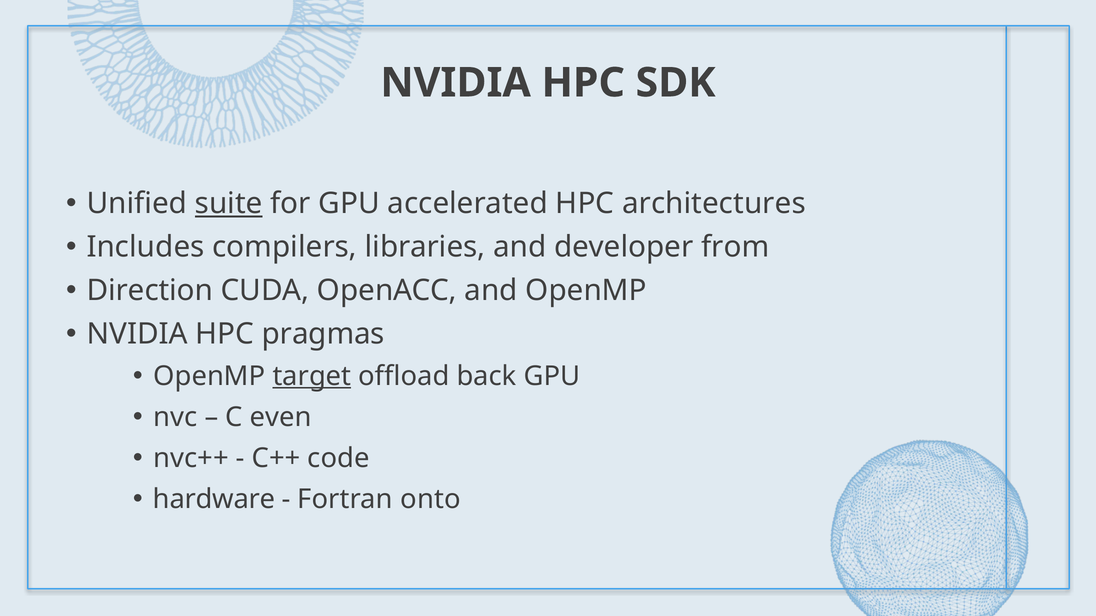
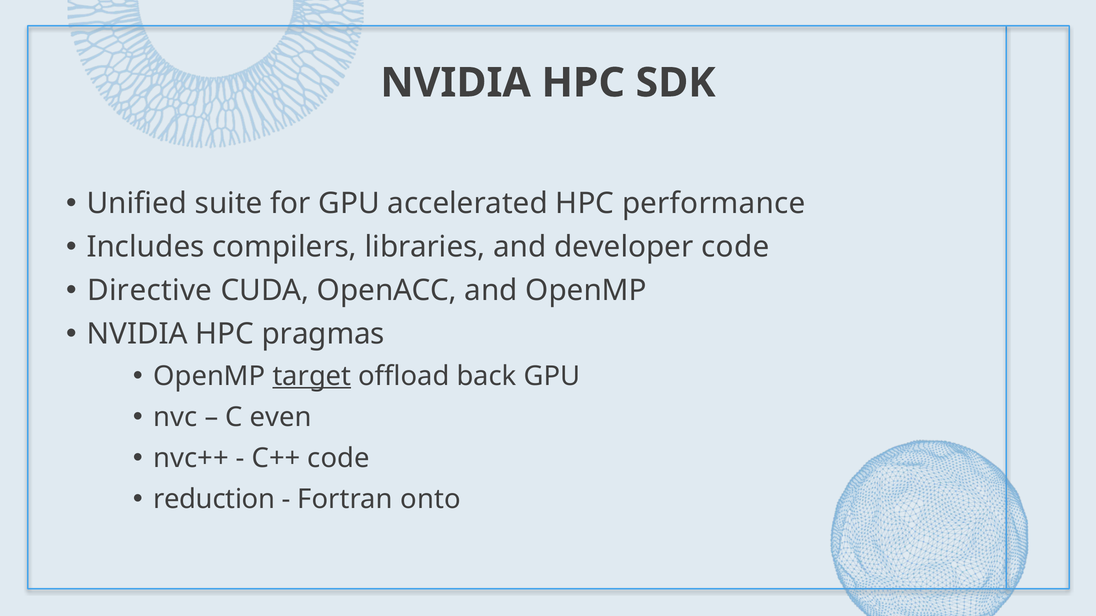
suite underline: present -> none (229, 204)
architectures: architectures -> performance (714, 204)
developer from: from -> code (735, 247)
Direction: Direction -> Directive (150, 291)
hardware: hardware -> reduction (214, 499)
